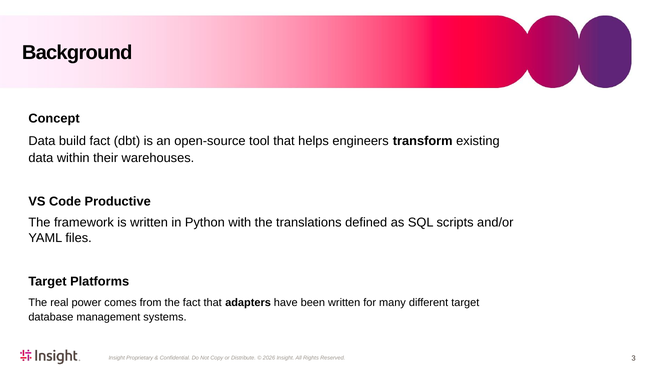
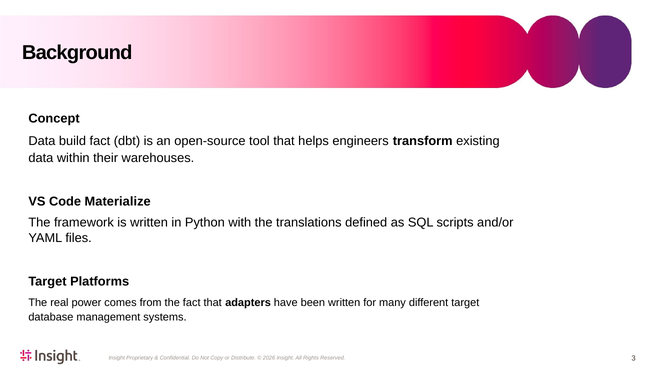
Productive: Productive -> Materialize (118, 202)
